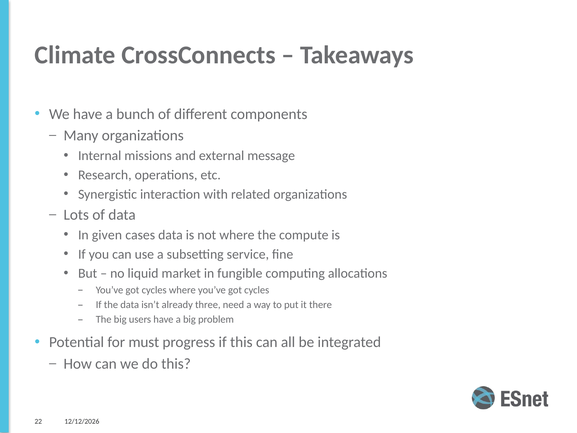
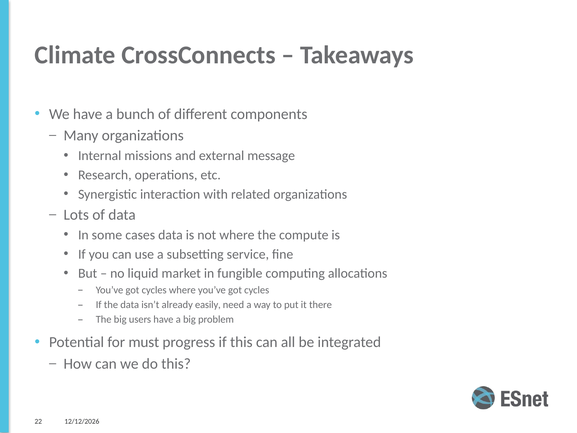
given: given -> some (107, 235)
three: three -> easily (208, 305)
